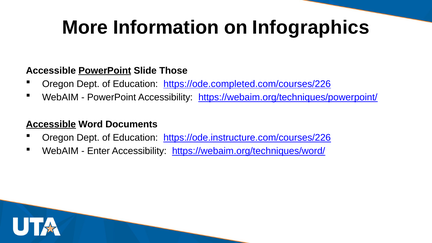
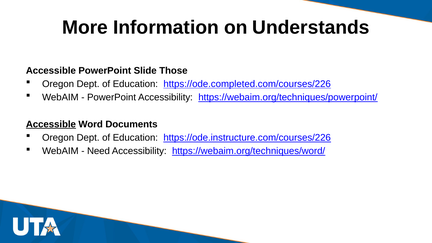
Infographics: Infographics -> Understands (311, 27)
PowerPoint underline: present -> none (105, 71)
Enter: Enter -> Need (98, 151)
